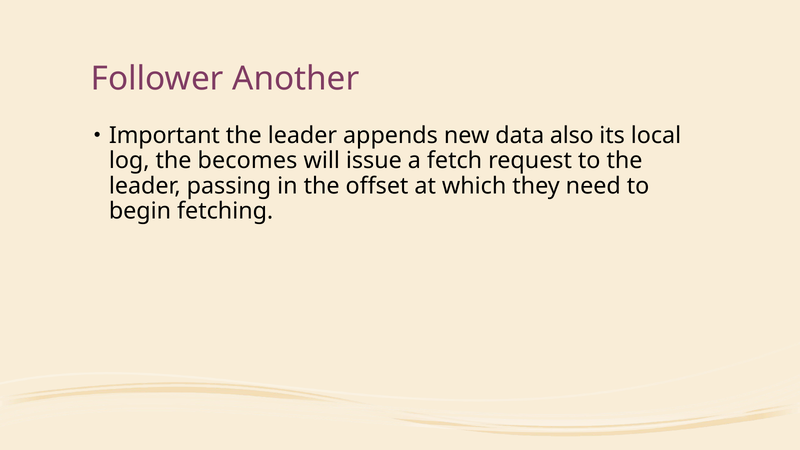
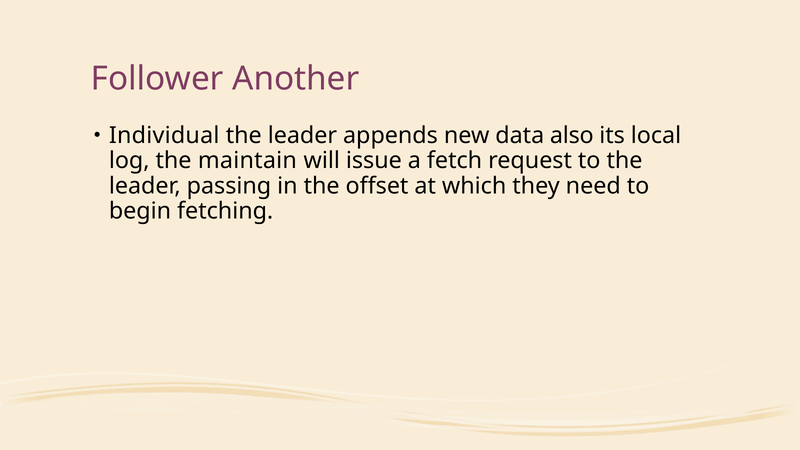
Important: Important -> Individual (164, 135)
becomes: becomes -> maintain (247, 161)
